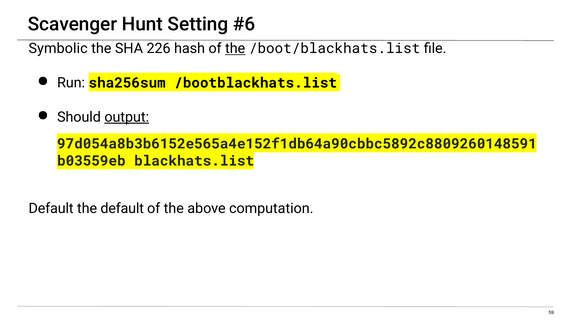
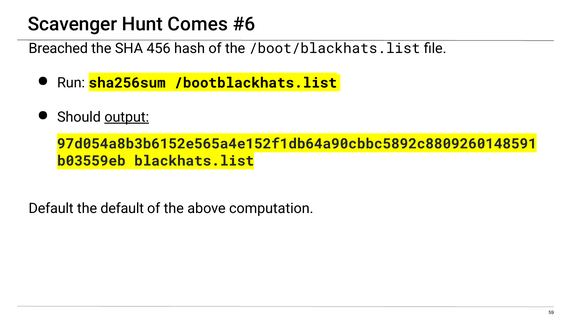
Setting: Setting -> Comes (198, 24)
Symbolic: Symbolic -> Breached (58, 49)
226: 226 -> 456 (159, 49)
the underline: present -> none (235, 49)
